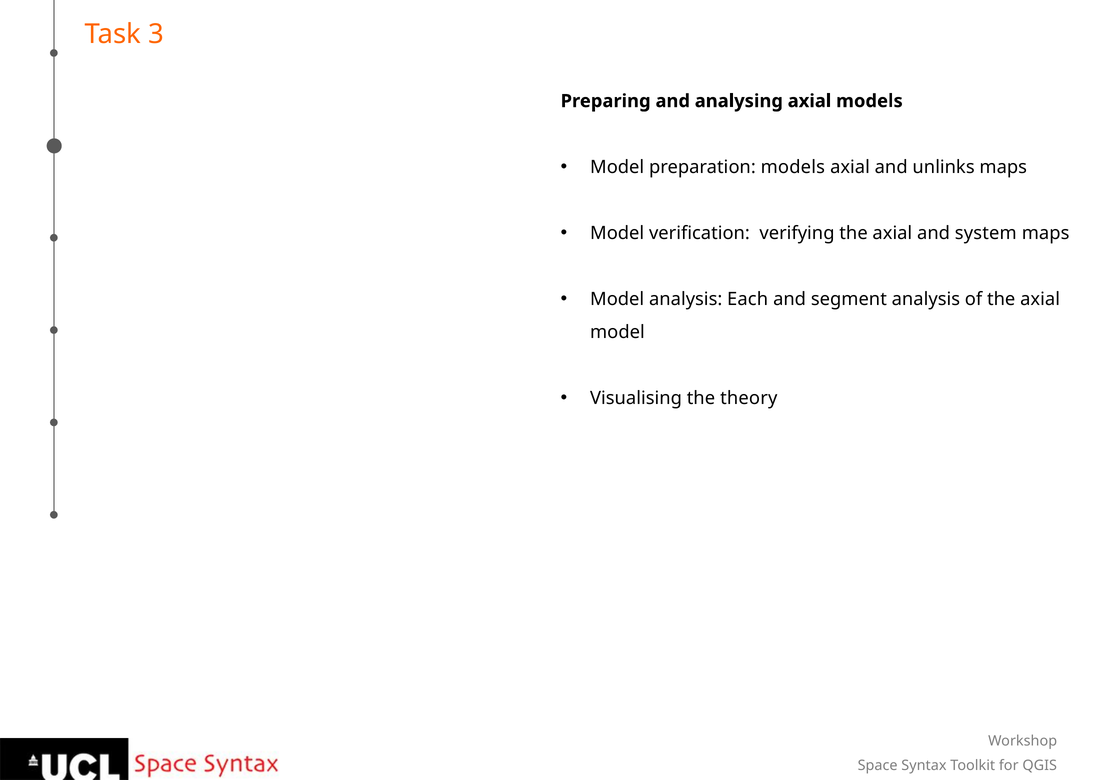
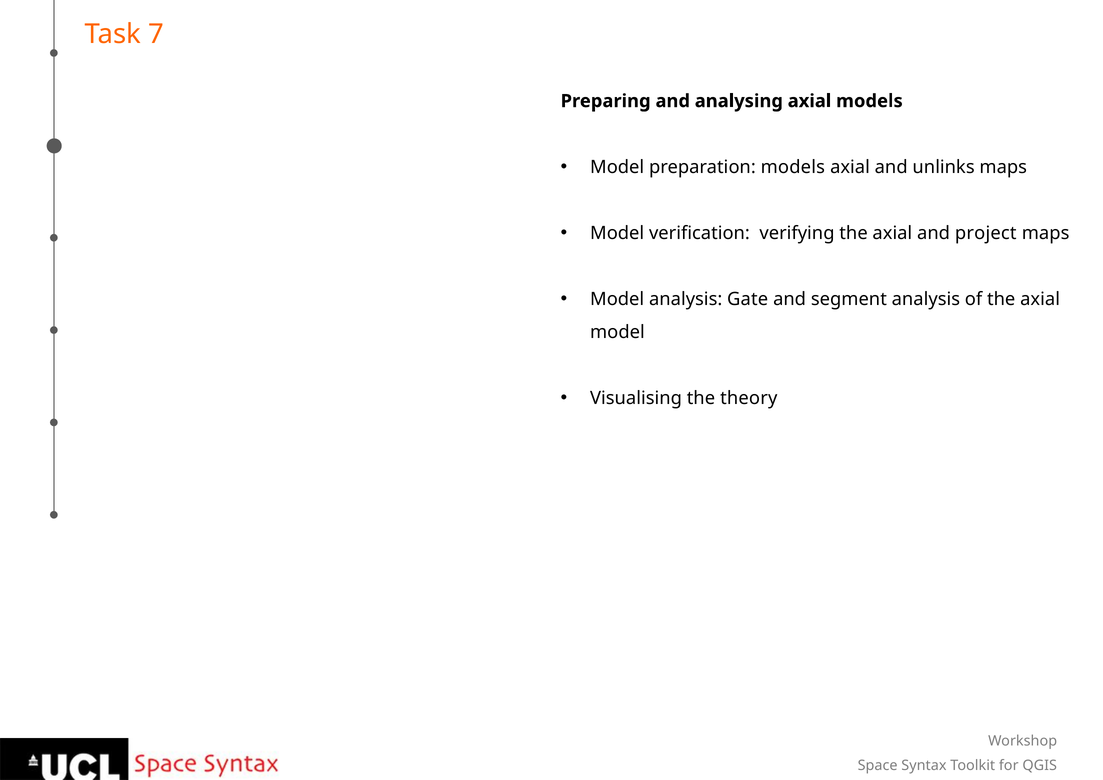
3: 3 -> 7 (156, 34)
system: system -> project (986, 233)
Each: Each -> Gate (748, 299)
